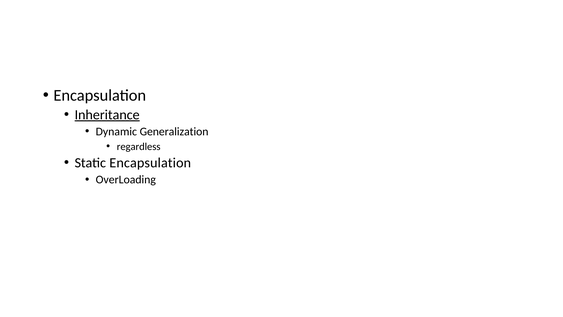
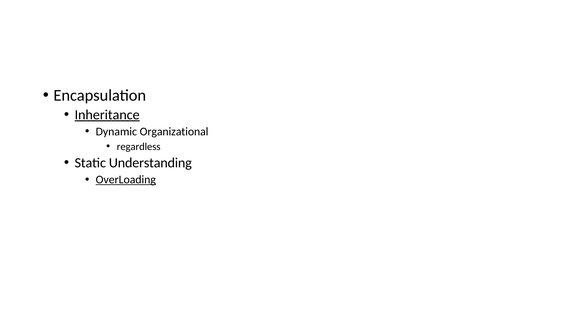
Generalization: Generalization -> Organizational (174, 131)
Static Encapsulation: Encapsulation -> Understanding (150, 163)
OverLoading underline: none -> present (126, 180)
